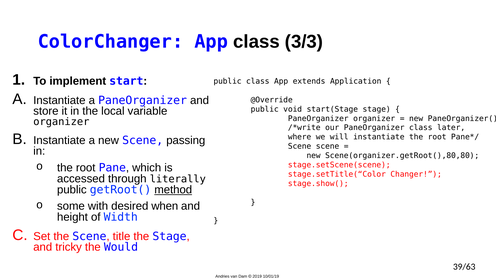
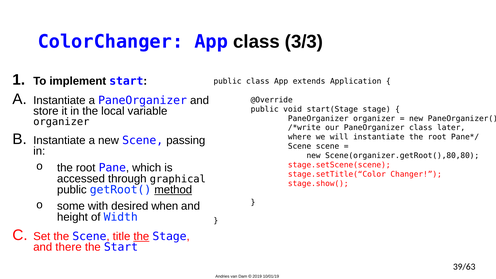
literally: literally -> graphical (178, 179)
the underline: none -> present (141, 236)
tricky: tricky -> there (69, 247)
the Would: Would -> Start (121, 247)
